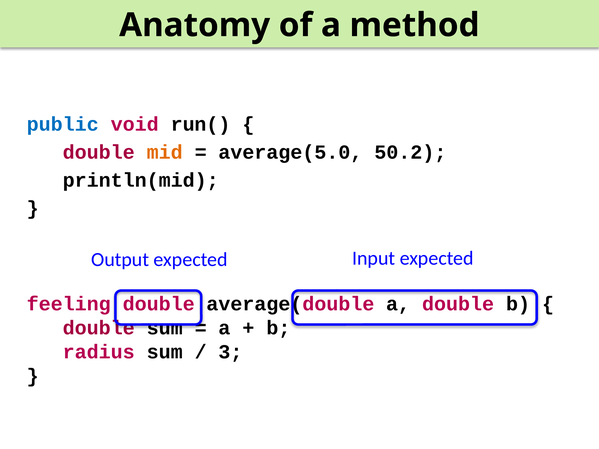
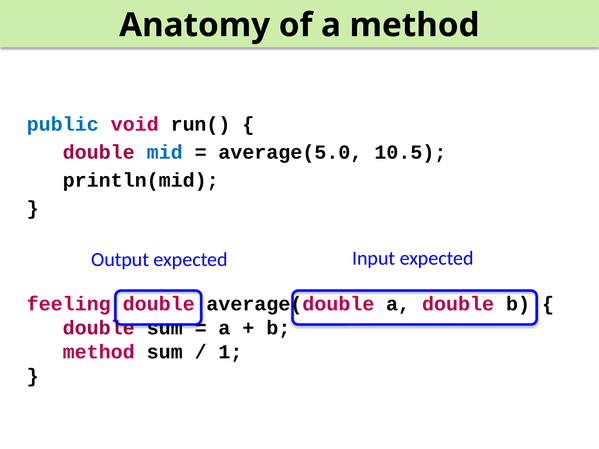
mid colour: orange -> blue (165, 152)
50.2: 50.2 -> 10.5 (410, 152)
radius: radius -> method (99, 352)
3: 3 -> 1 (231, 352)
